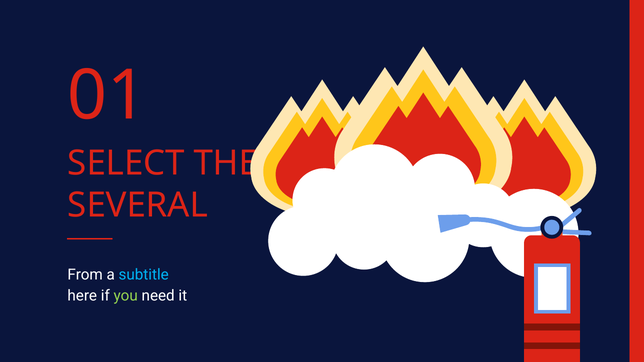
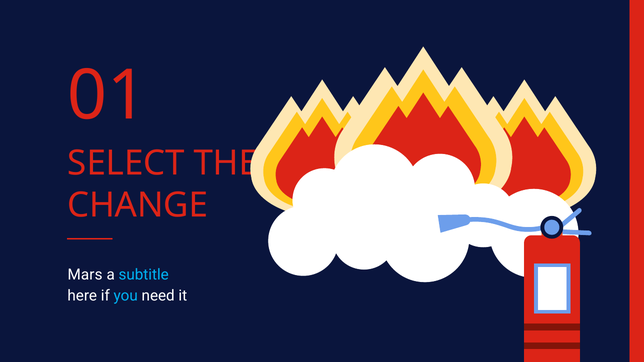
SEVERAL: SEVERAL -> CHANGE (138, 205)
From: From -> Mars (85, 275)
you colour: light green -> light blue (126, 296)
